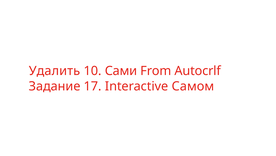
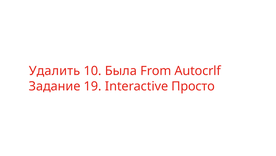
Сами: Сами -> Была (121, 71)
17: 17 -> 19 (93, 86)
Самом: Самом -> Просто (193, 86)
